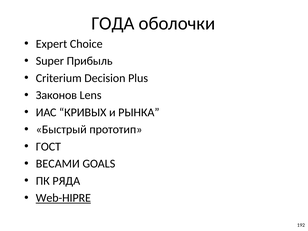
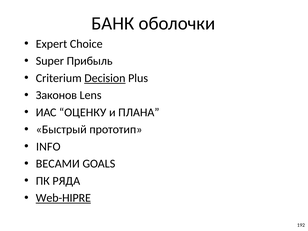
ГОДА: ГОДА -> БАНК (113, 23)
Decision underline: none -> present (105, 78)
КРИВЫХ: КРИВЫХ -> ОЦЕНКУ (83, 112)
РЫНКА: РЫНКА -> ПЛАНА (139, 112)
ГОСТ: ГОСТ -> INFO (48, 147)
